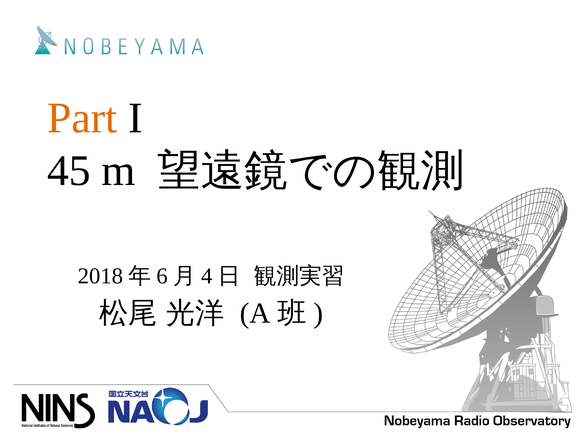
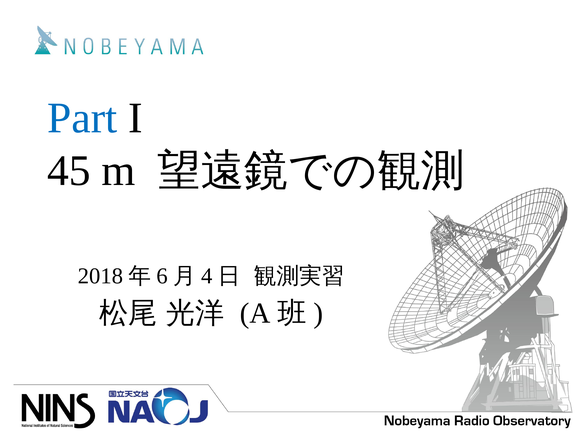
Part colour: orange -> blue (82, 118)
